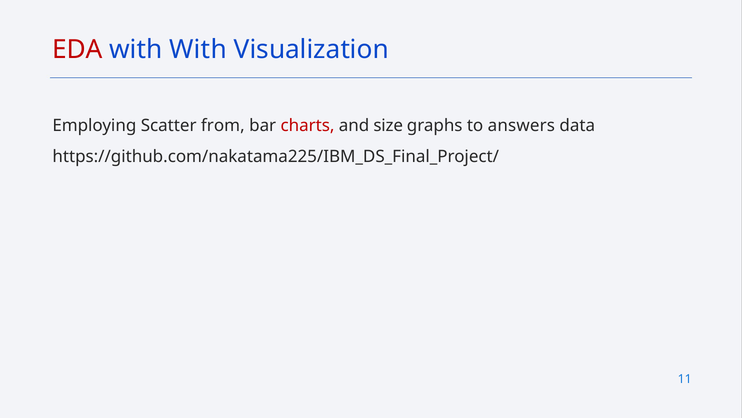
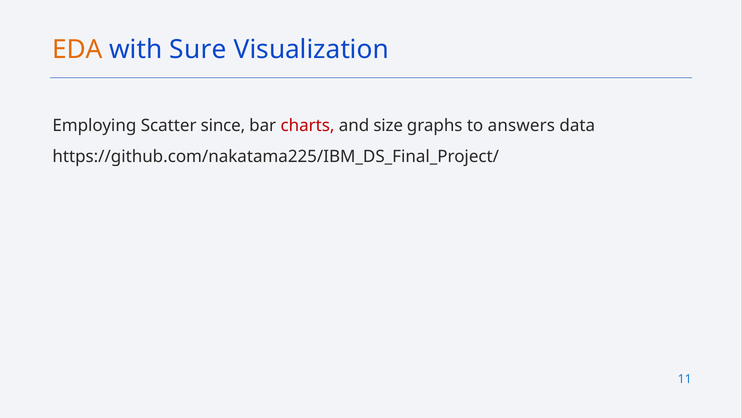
EDA colour: red -> orange (77, 50)
with With: With -> Sure (198, 50)
from: from -> since (223, 125)
